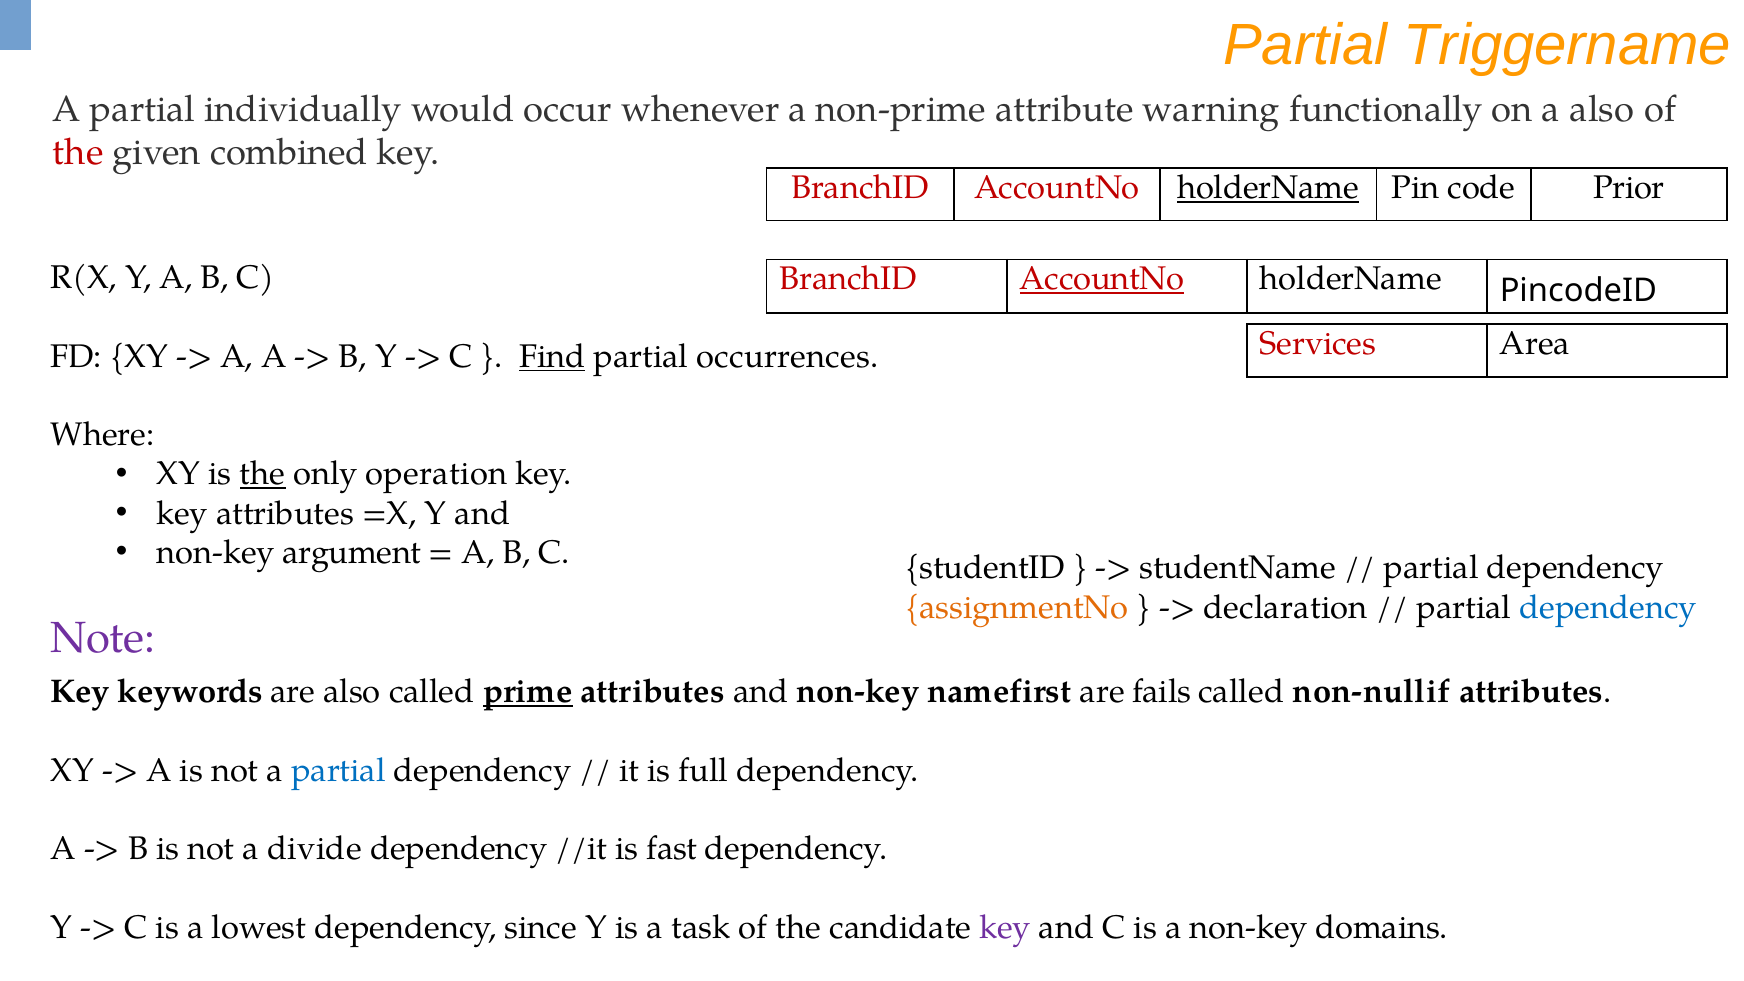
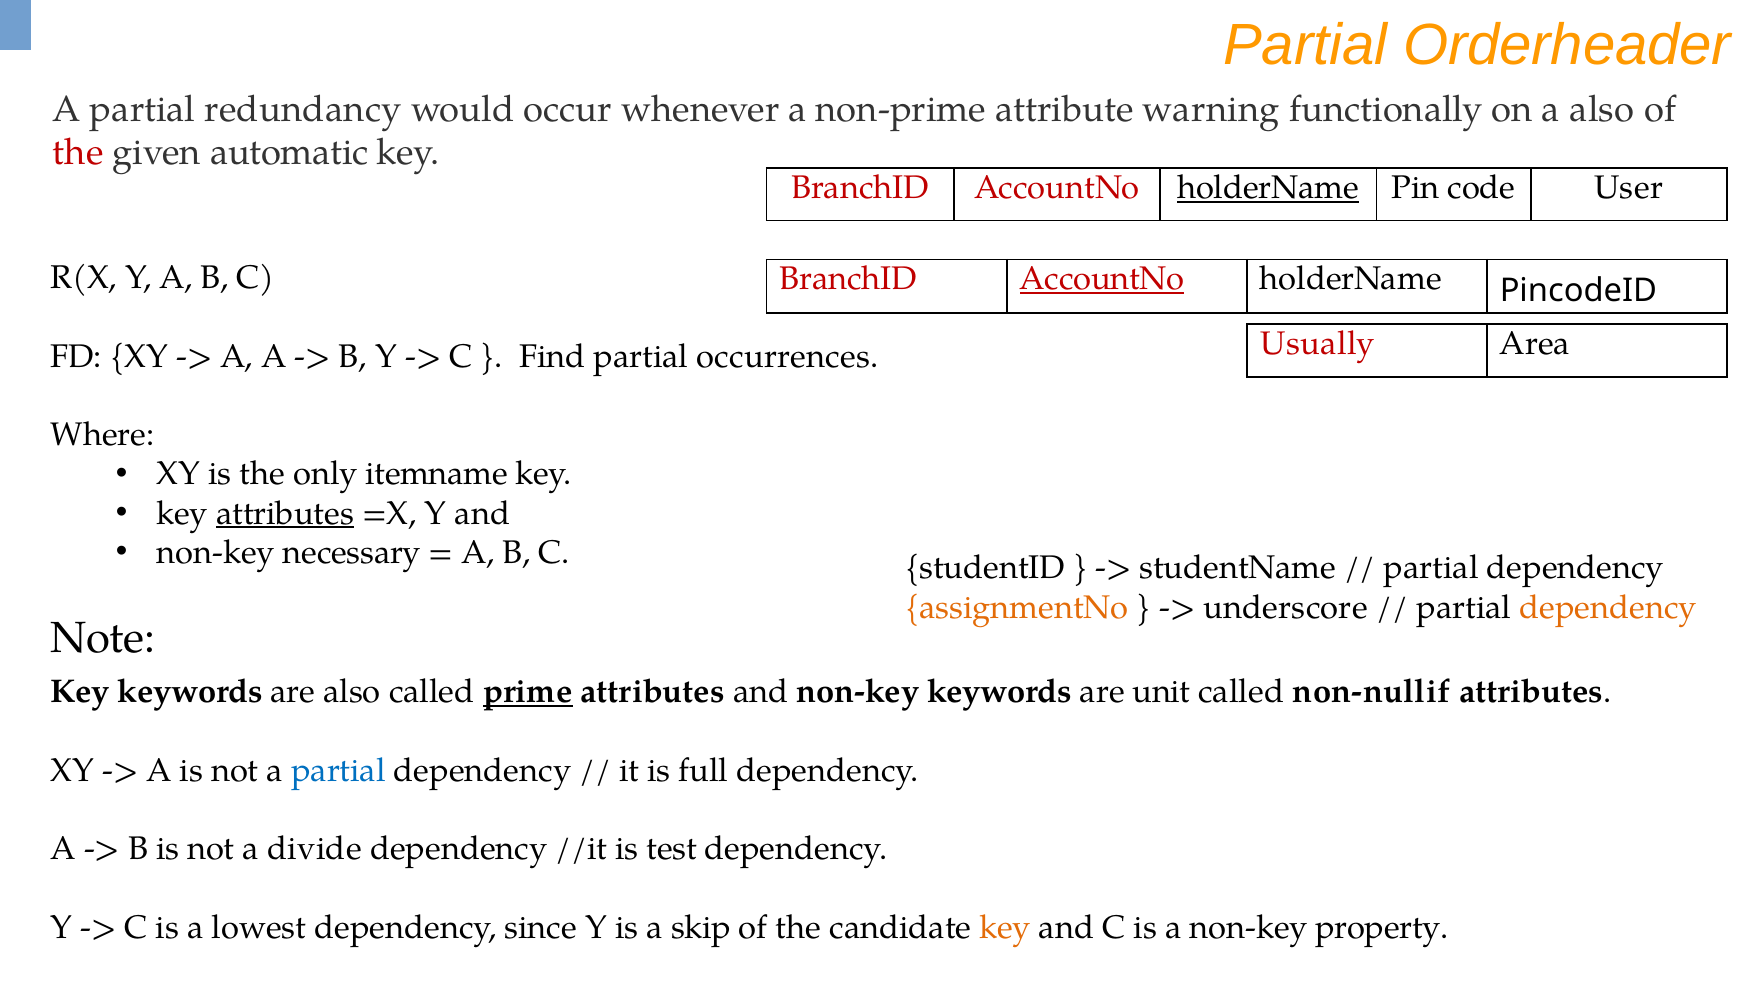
Triggername: Triggername -> Orderheader (1567, 45)
individually: individually -> redundancy (303, 109)
combined: combined -> automatic (289, 153)
Prior: Prior -> User (1629, 187)
Services: Services -> Usually (1318, 344)
Find underline: present -> none (552, 356)
the underline: present -> none (263, 474)
operation: operation -> itemname (437, 474)
attributes underline: none -> present (285, 513)
argument: argument -> necessary (352, 553)
declaration: declaration -> underscore (1286, 607)
dependency colour: blue -> orange (1608, 607)
Note colour: purple -> black (103, 638)
non-key namefirst: namefirst -> keywords (1000, 692)
fails: fails -> unit (1162, 692)
fast: fast -> test (672, 849)
task: task -> skip (701, 928)
key colour: purple -> orange (1005, 928)
domains: domains -> property (1382, 928)
